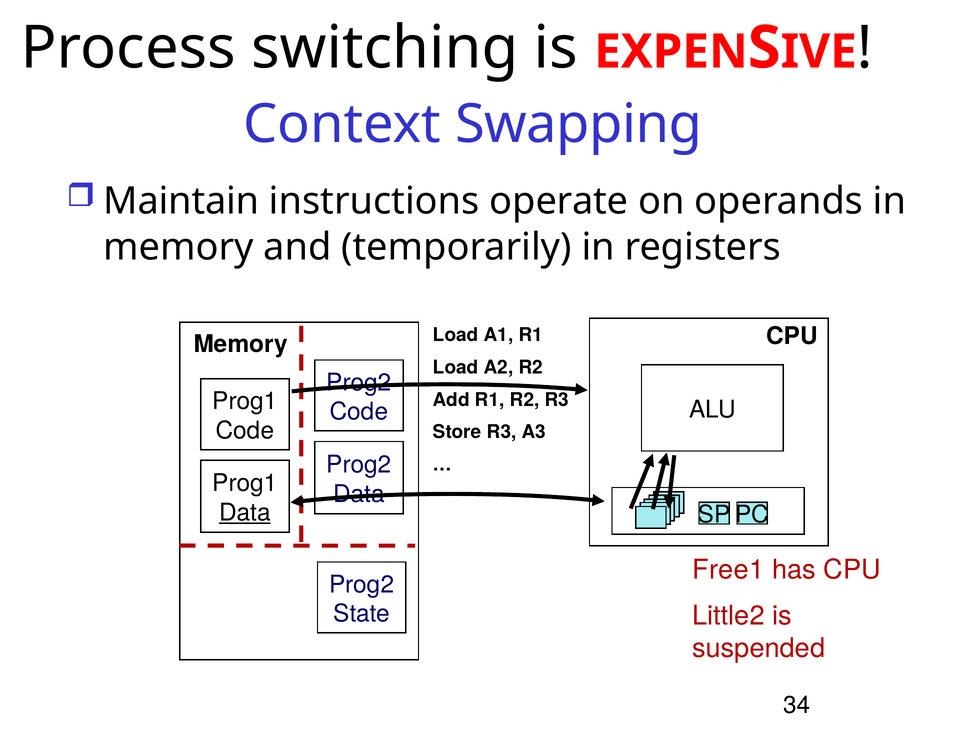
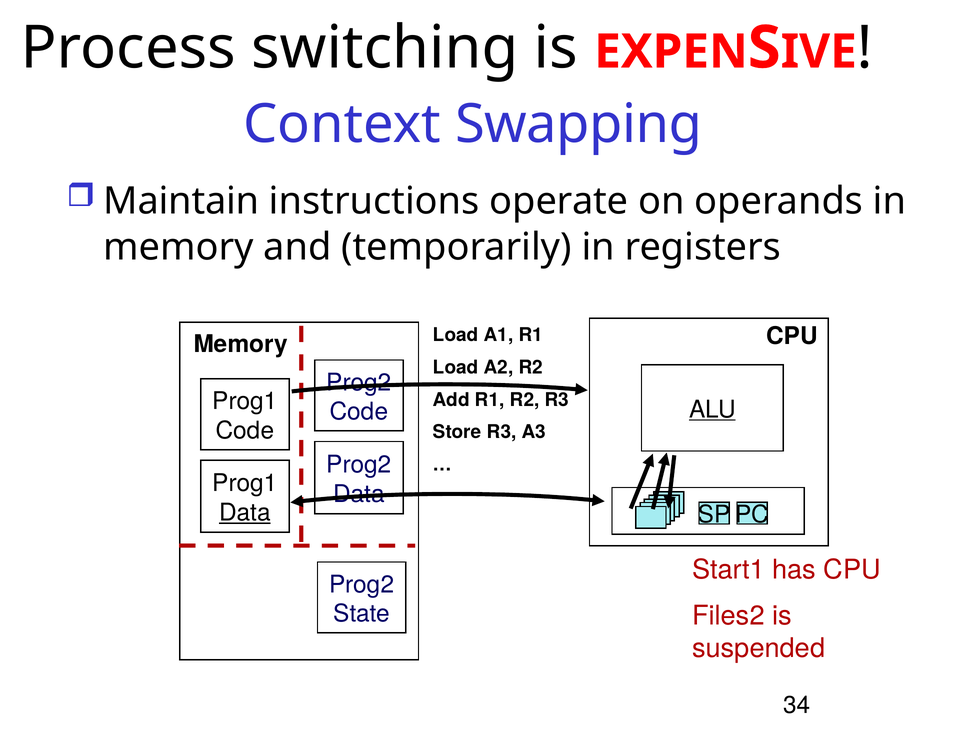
ALU underline: none -> present (713, 409)
Free1: Free1 -> Start1 (728, 569)
Little2: Little2 -> Files2 (728, 616)
